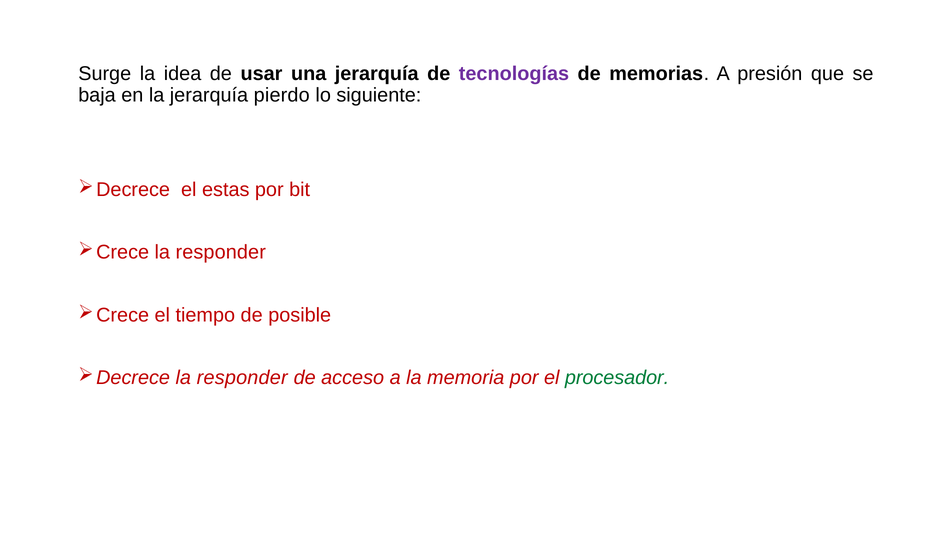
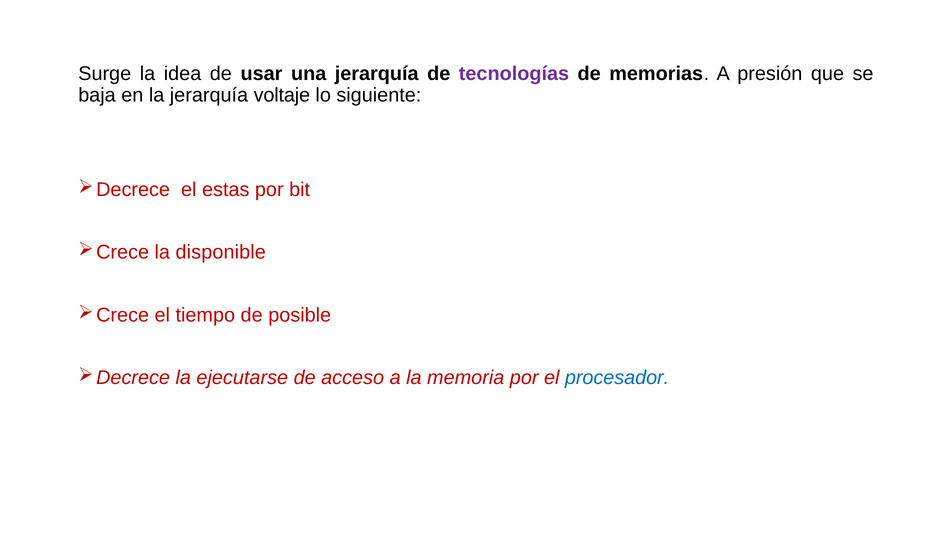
pierdo: pierdo -> voltaje (282, 95)
responder: responder -> disponible (221, 252)
responder: responder -> ejecutarse (242, 377)
procesador colour: green -> blue (617, 377)
